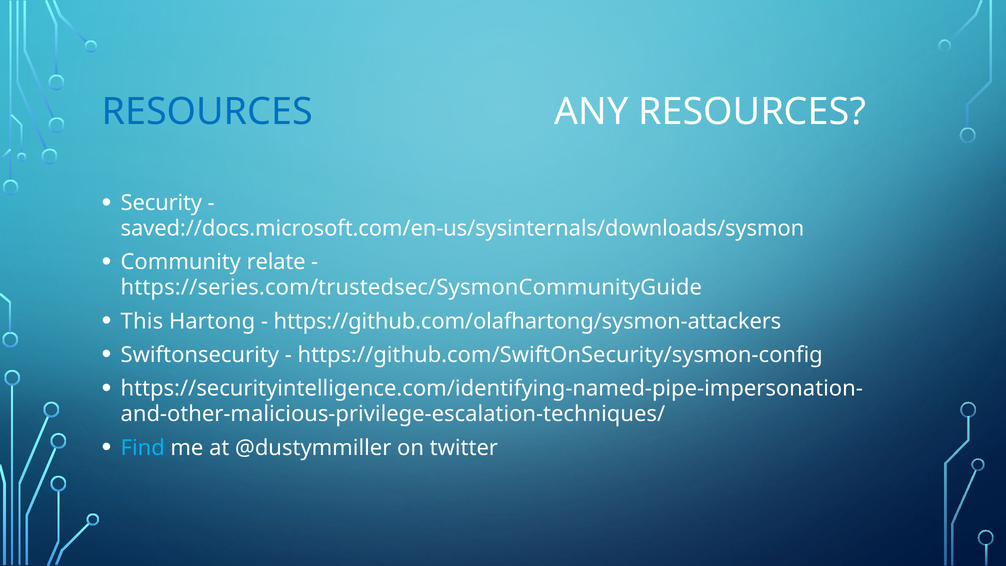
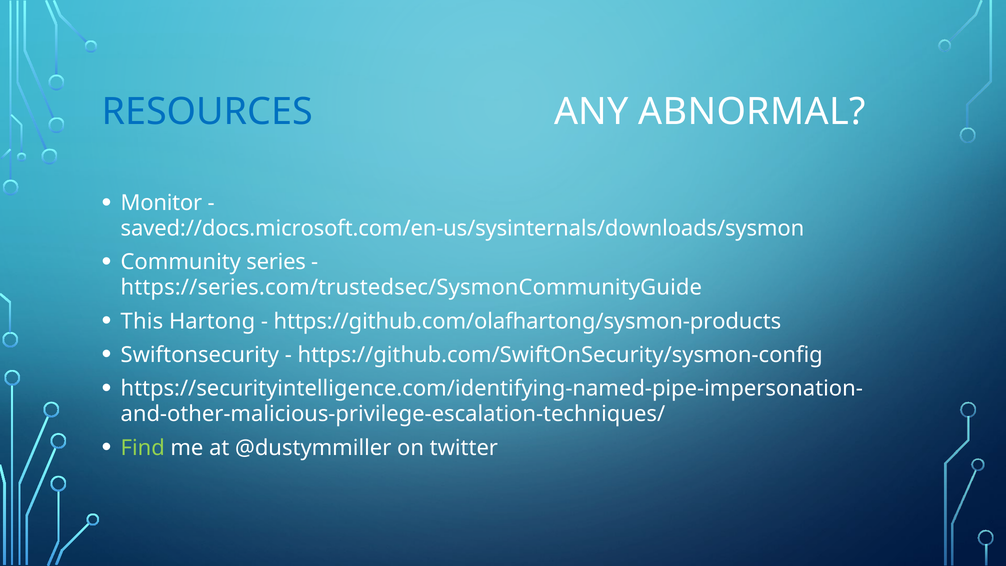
ANY RESOURCES: RESOURCES -> ABNORMAL (752, 112)
Security: Security -> Monitor (161, 203)
relate: relate -> series (276, 262)
https://github.com/olafhartong/sysmon-attackers: https://github.com/olafhartong/sysmon-attackers -> https://github.com/olafhartong/sysmon-products (527, 321)
Find colour: light blue -> light green (143, 448)
